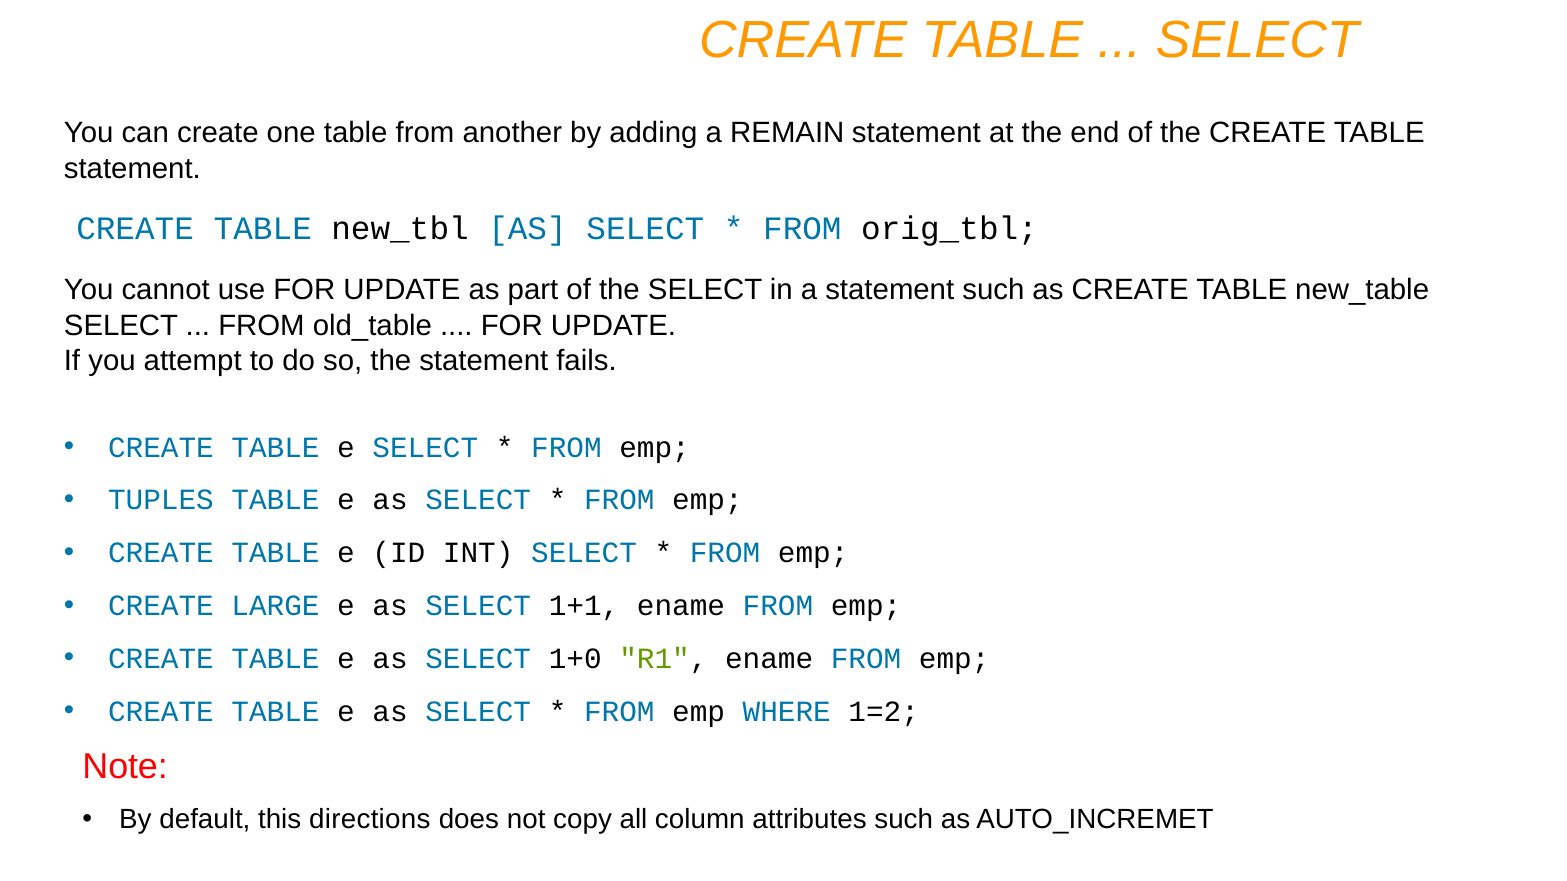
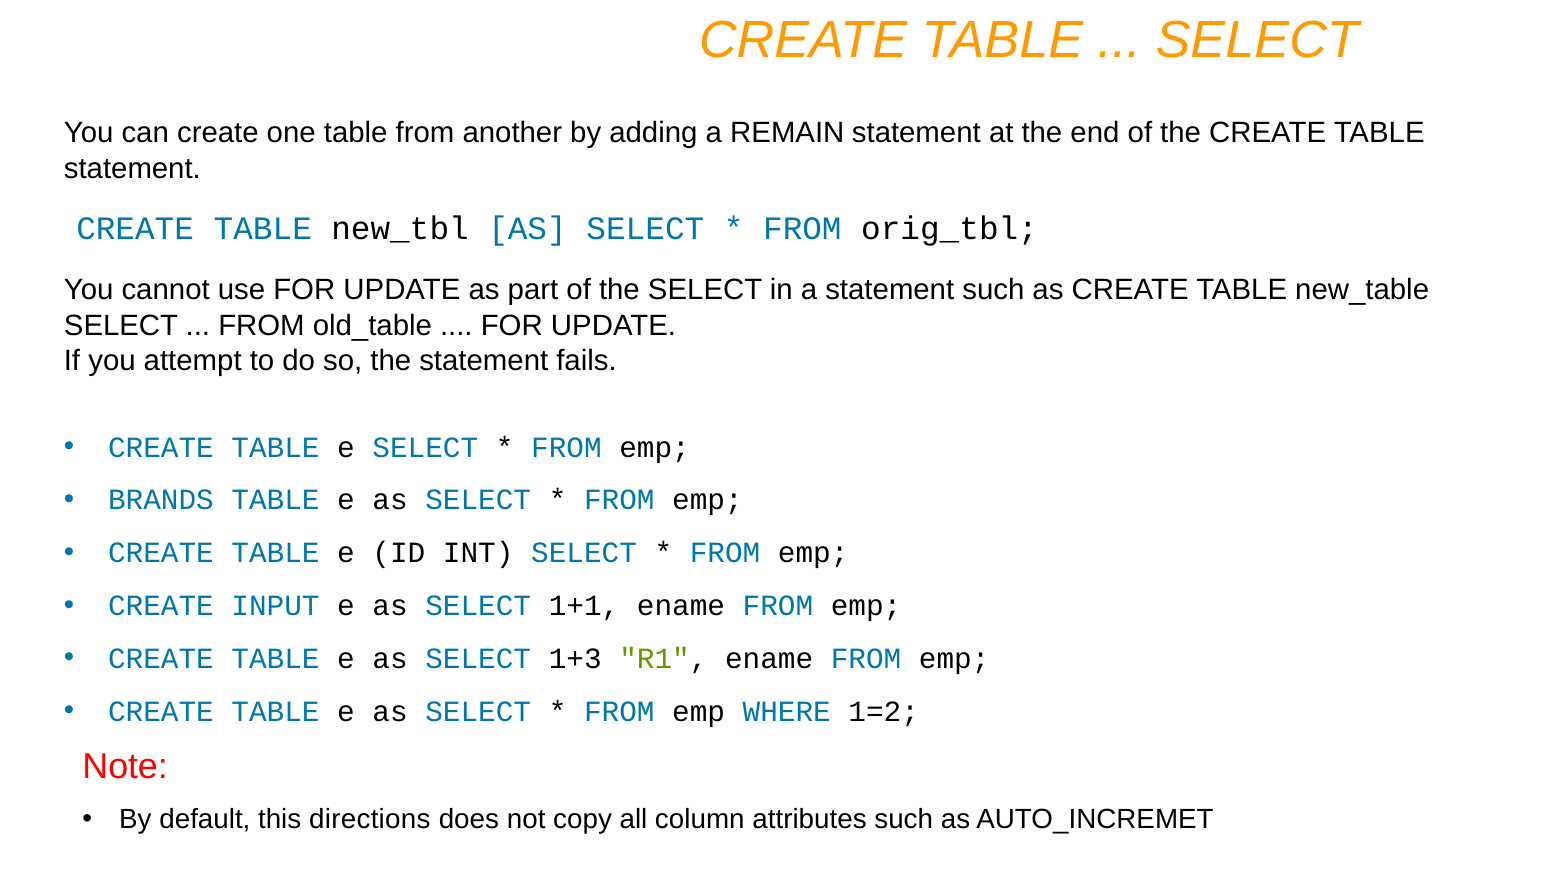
TUPLES: TUPLES -> BRANDS (161, 501)
LARGE: LARGE -> INPUT (276, 606)
1+0: 1+0 -> 1+3 (575, 659)
